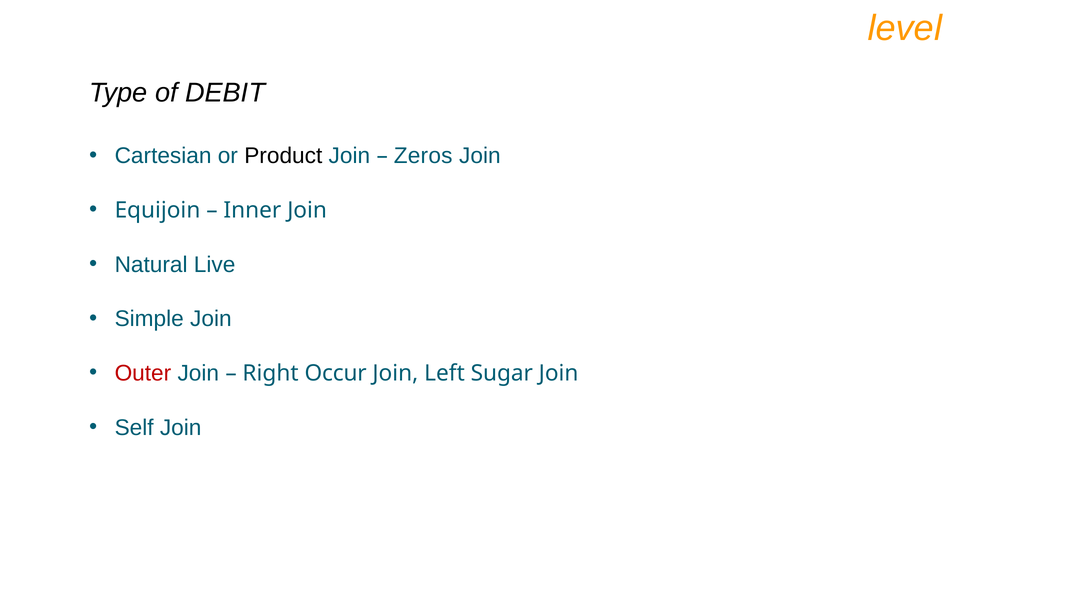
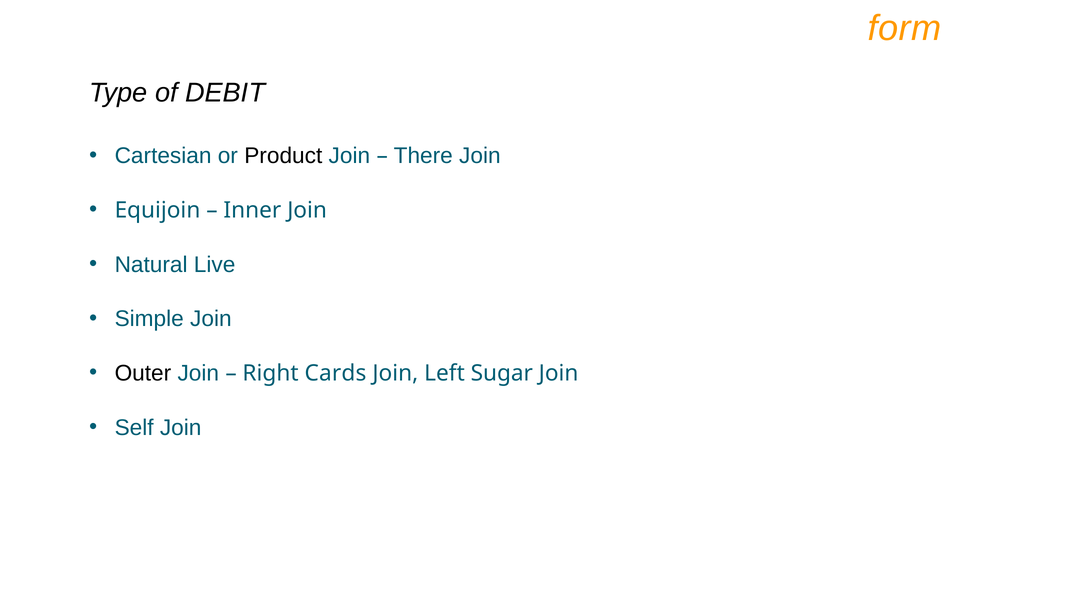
level: level -> form (905, 28)
Zeros: Zeros -> There (423, 156)
Outer colour: red -> black (143, 373)
Occur: Occur -> Cards (335, 373)
